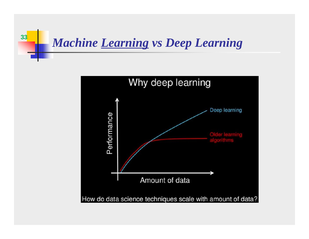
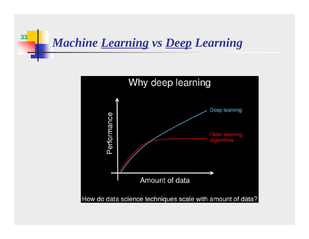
Deep underline: none -> present (179, 43)
